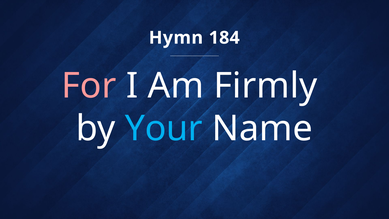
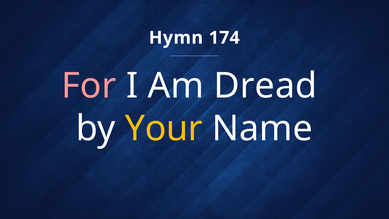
184: 184 -> 174 (224, 38)
Firmly: Firmly -> Dread (265, 86)
Your colour: light blue -> yellow (164, 129)
